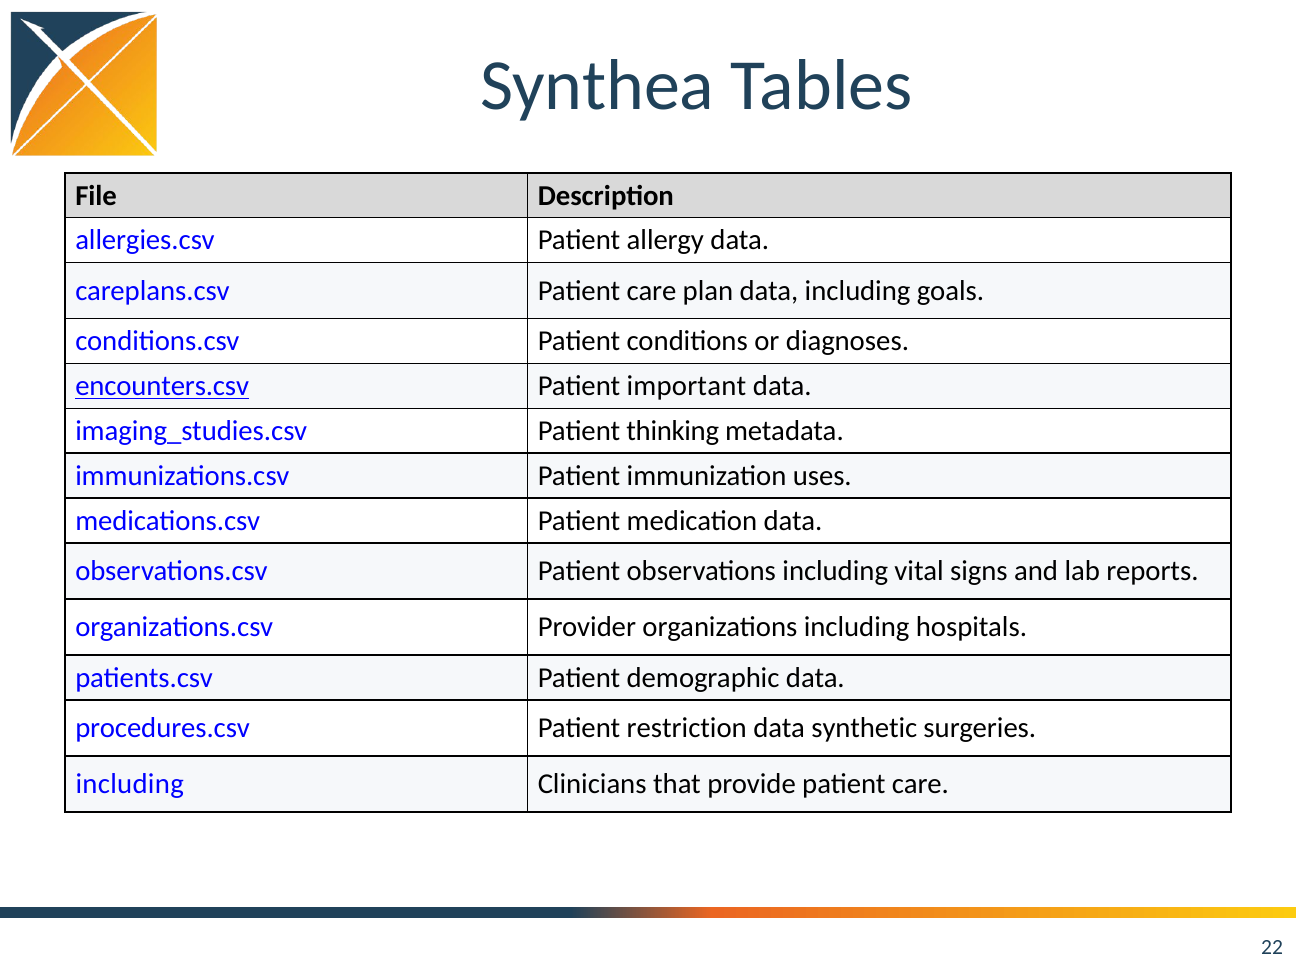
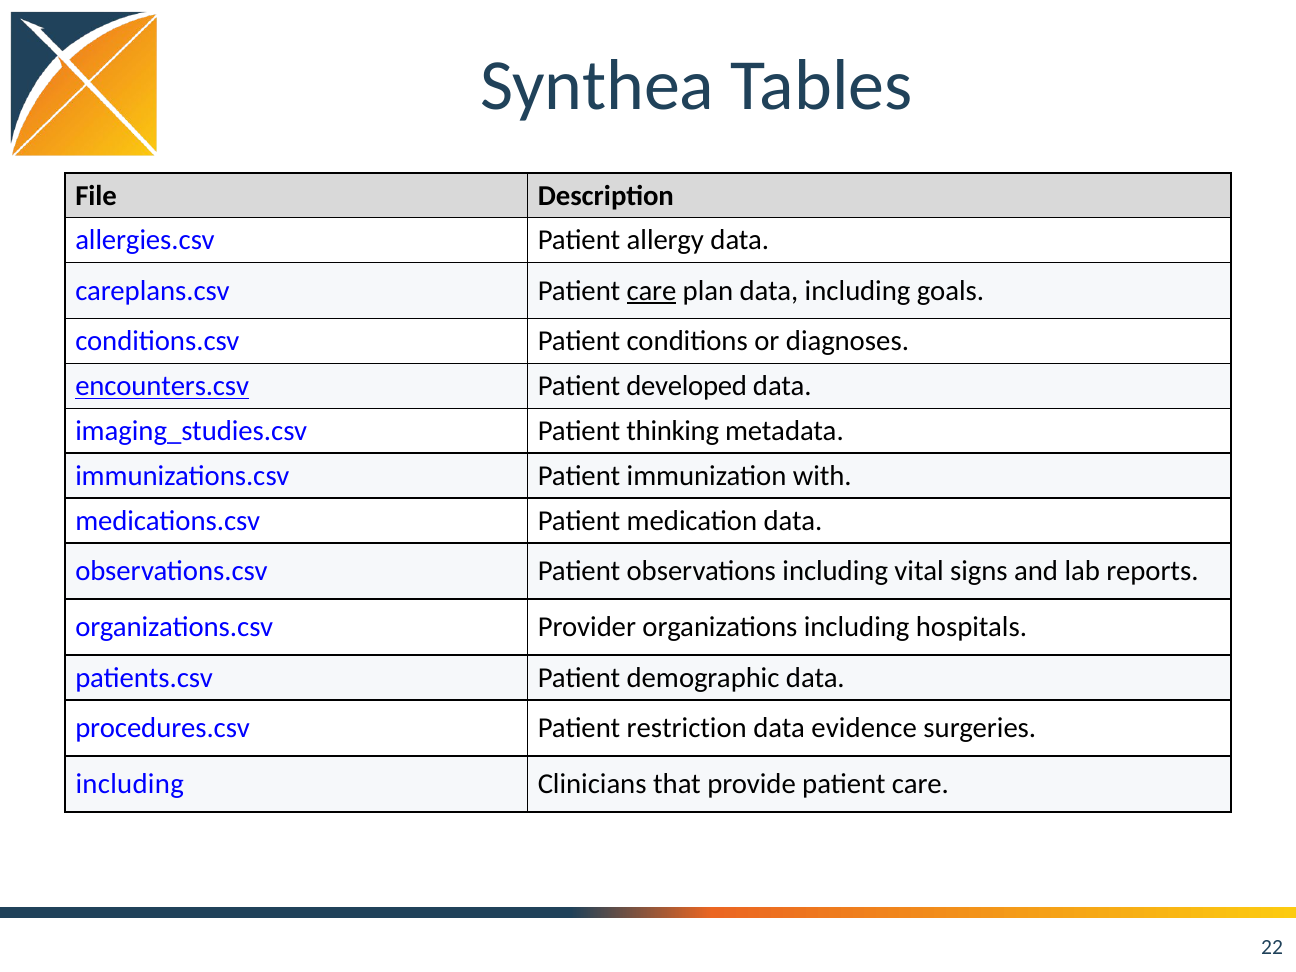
care underline: none -> present (652, 291)
important: important -> developed (687, 386)
uses: uses -> with (822, 476)
synthetic: synthetic -> evidence (864, 728)
